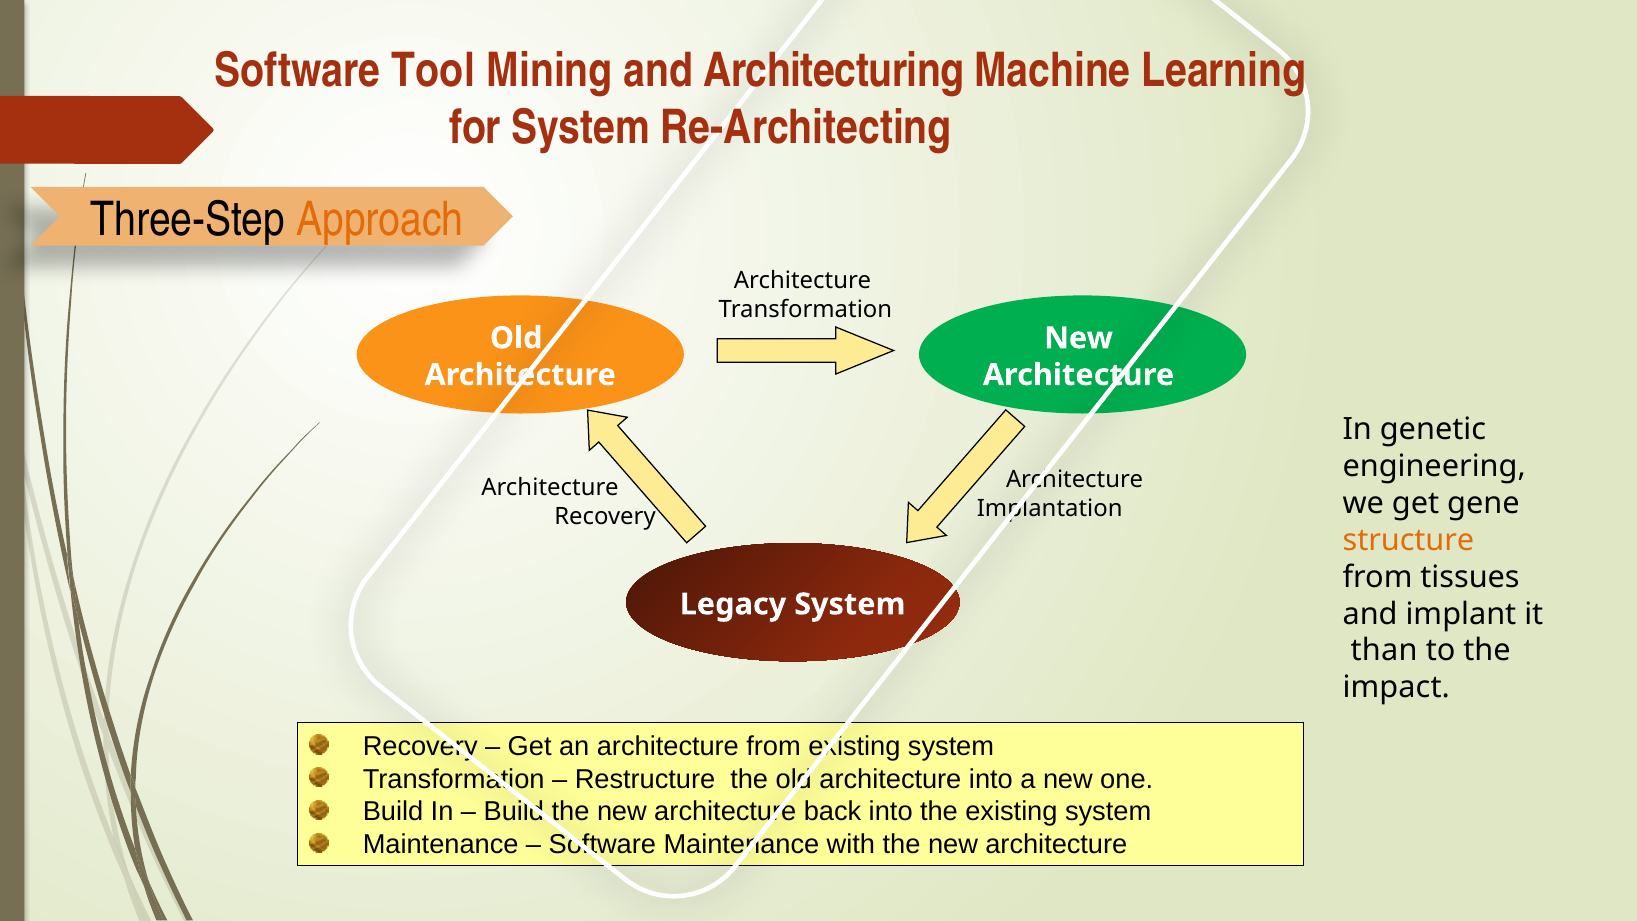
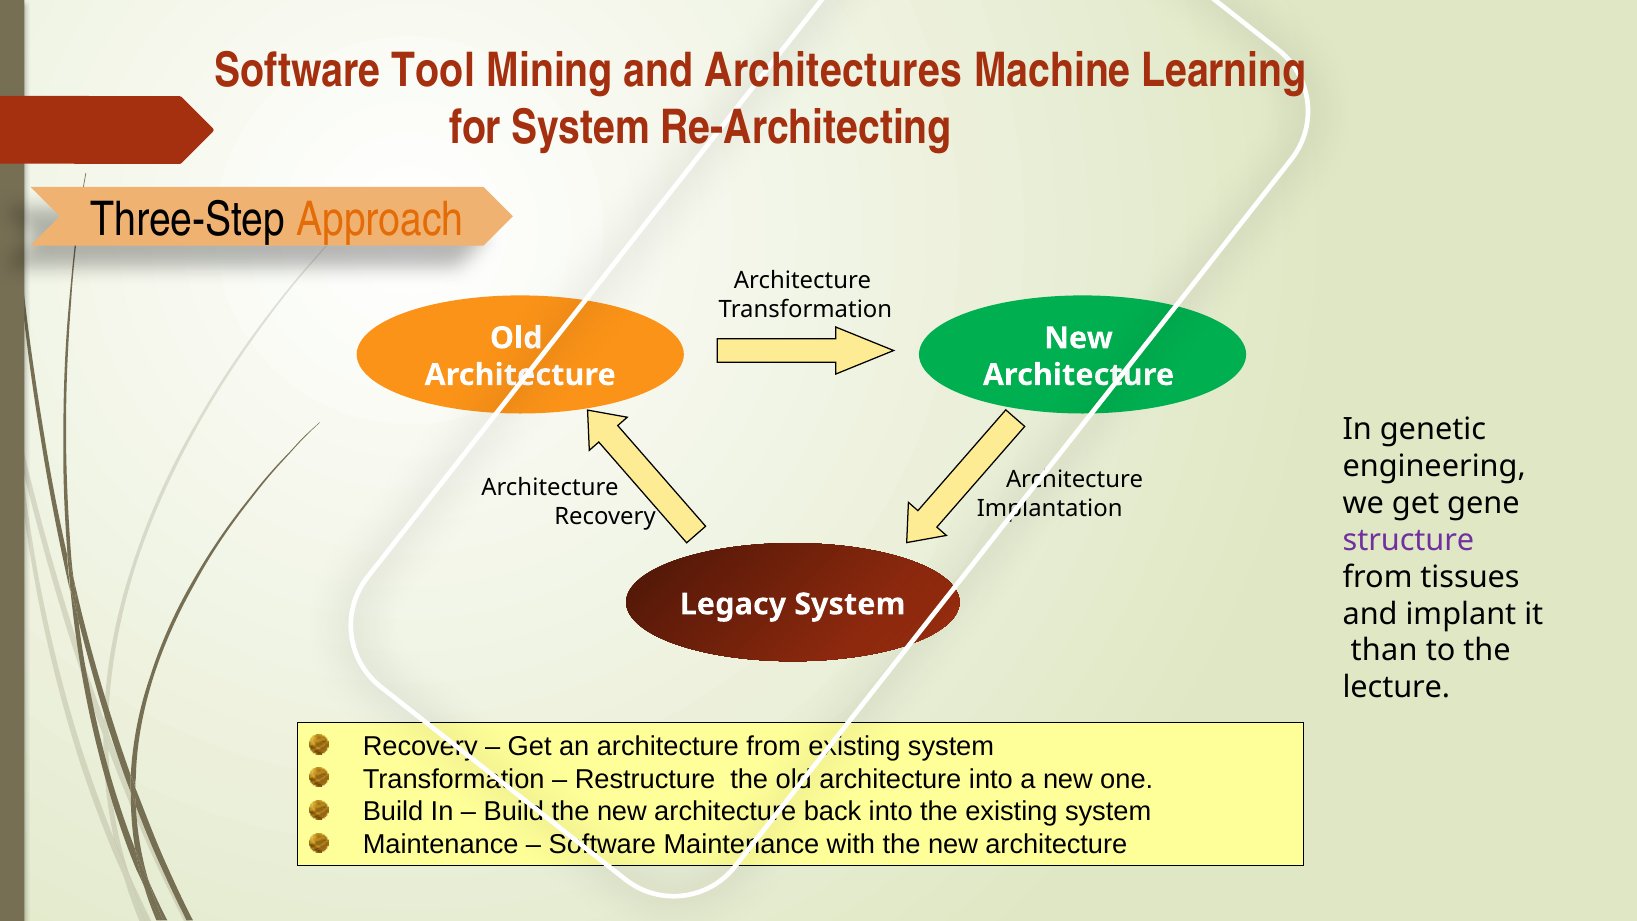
Architecturing: Architecturing -> Architectures (833, 70)
structure colour: orange -> purple (1408, 540)
impact: impact -> lecture (1396, 687)
